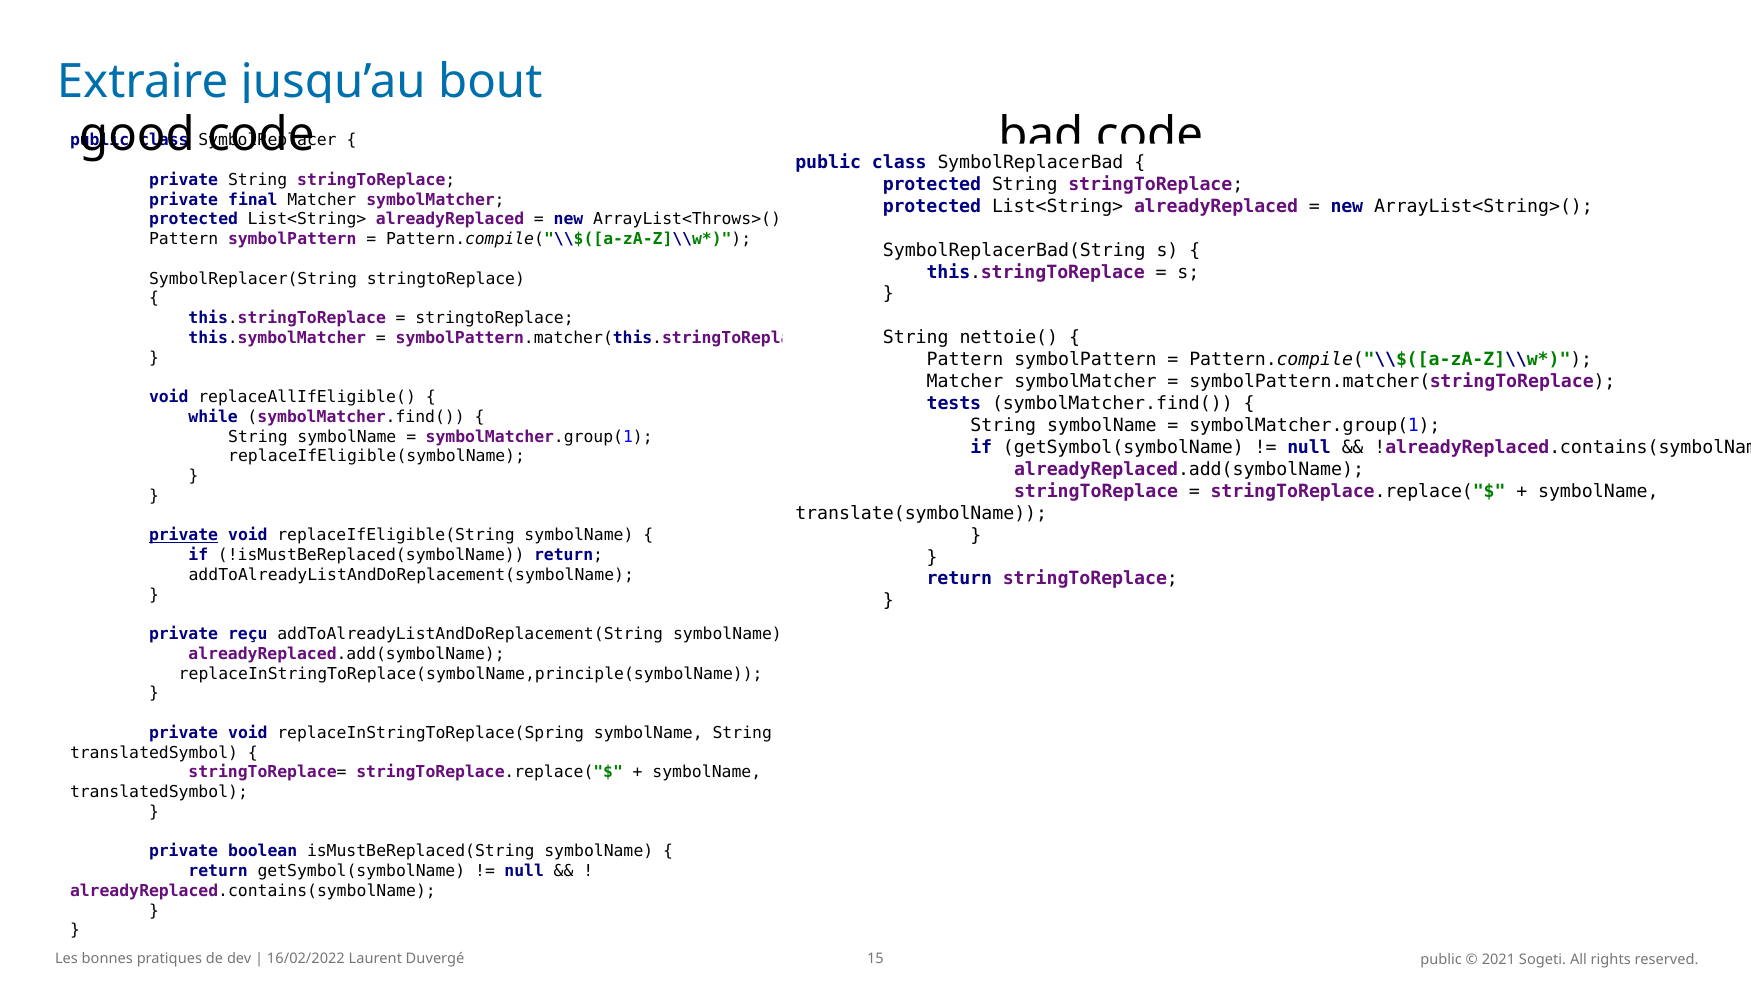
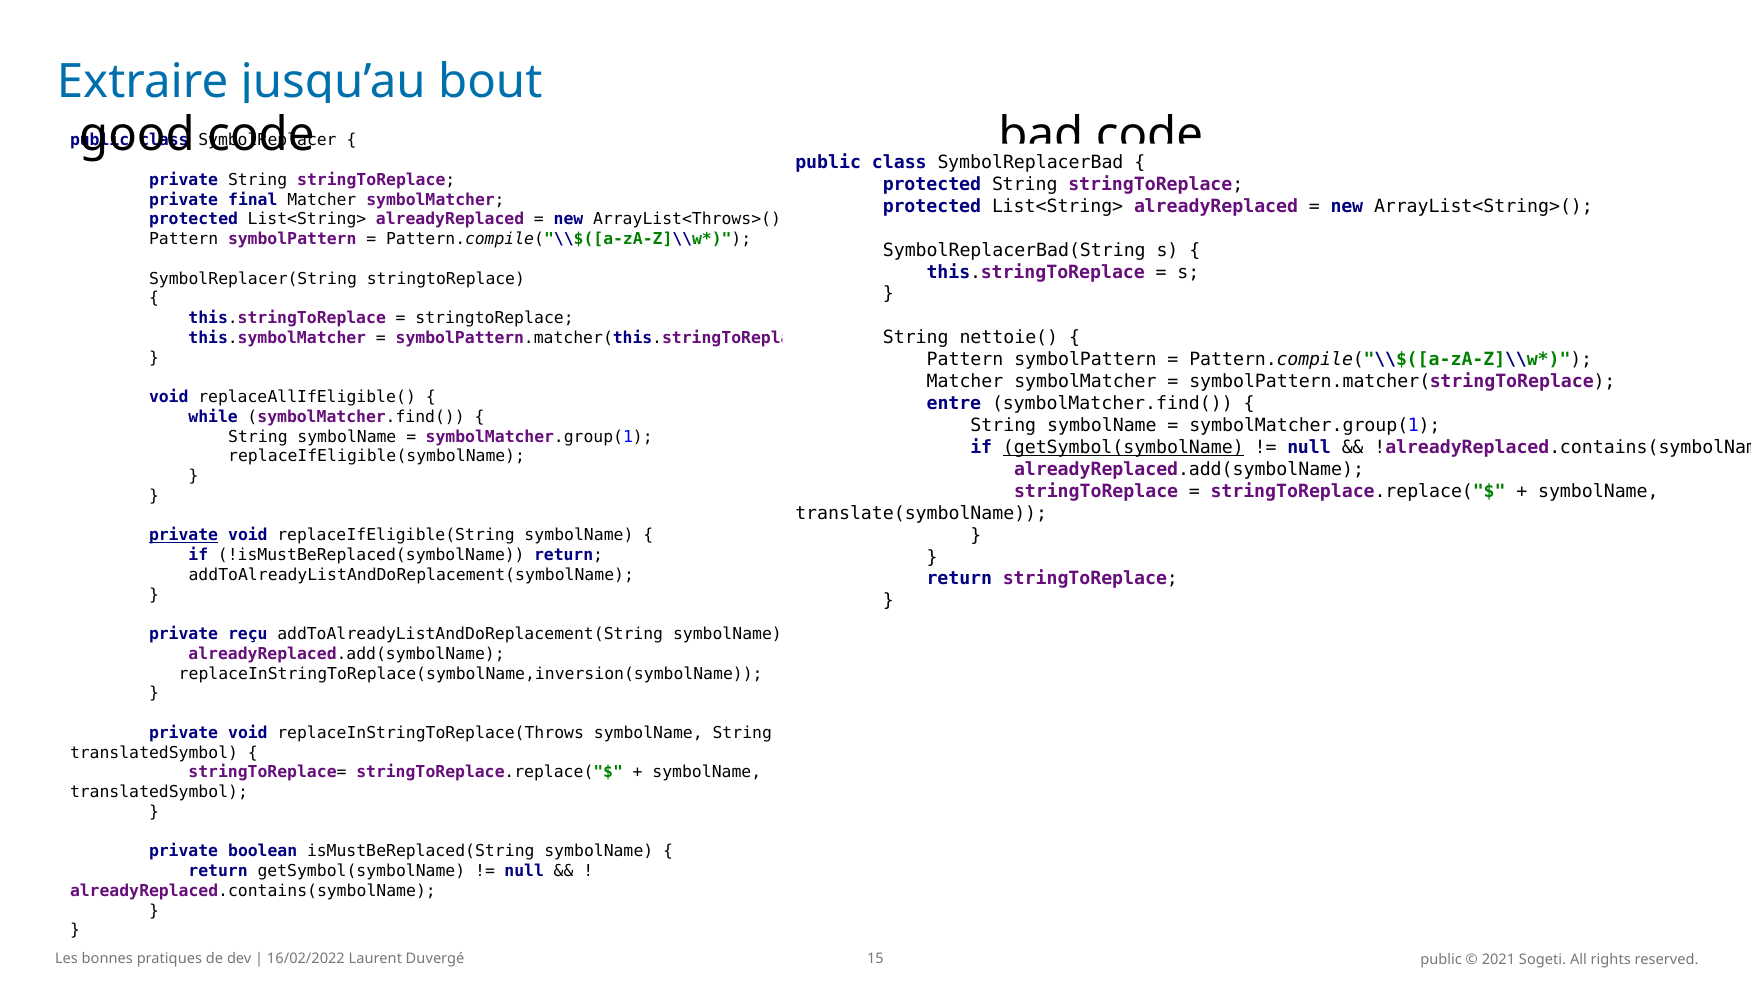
tests: tests -> entre (954, 404)
getSymbol(symbolName underline: none -> present (1123, 447)
replaceInStringToReplace(symbolName,principle(symbolName: replaceInStringToReplace(symbolName,principle(symbolName -> replaceInStringToReplace(symbolName,inversion(symbolName (471, 674)
replaceInStringToReplace(Spring: replaceInStringToReplace(Spring -> replaceInStringToReplace(Throws (431, 733)
